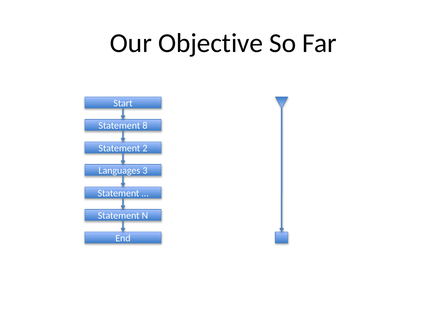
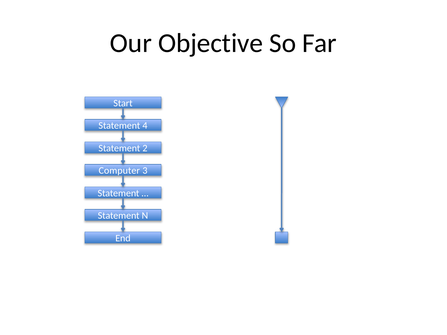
8: 8 -> 4 (145, 126)
Languages: Languages -> Computer (119, 171)
